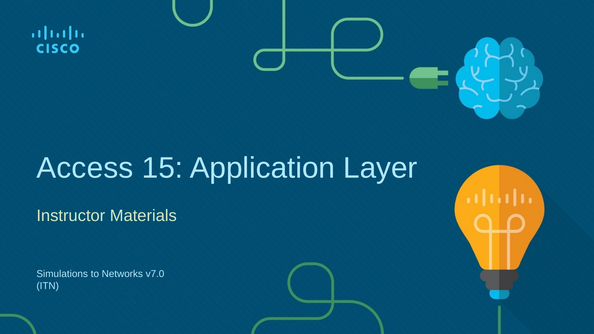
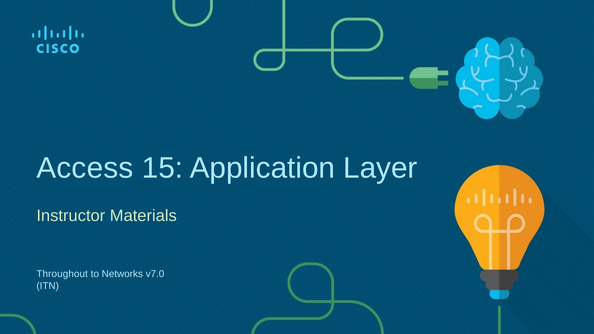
Simulations: Simulations -> Throughout (62, 274)
